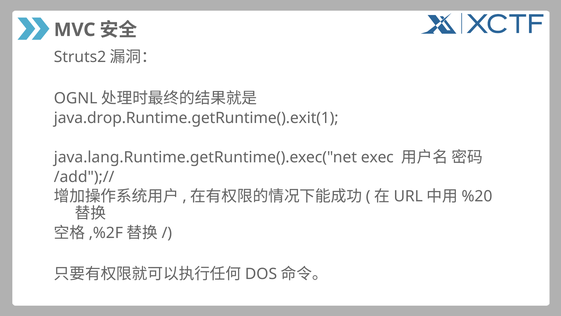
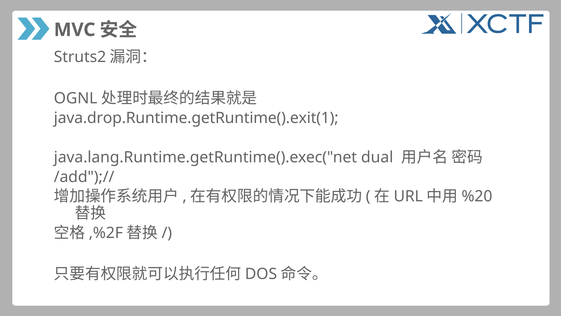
exec: exec -> dual (377, 157)
